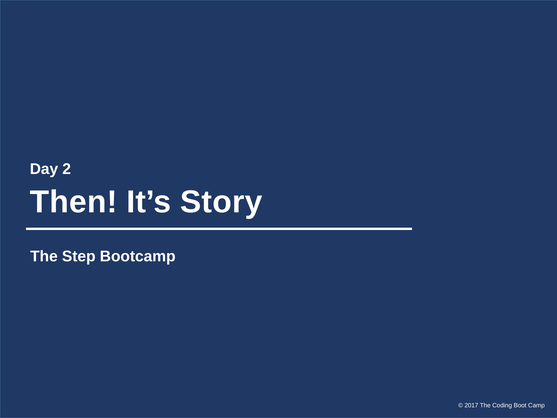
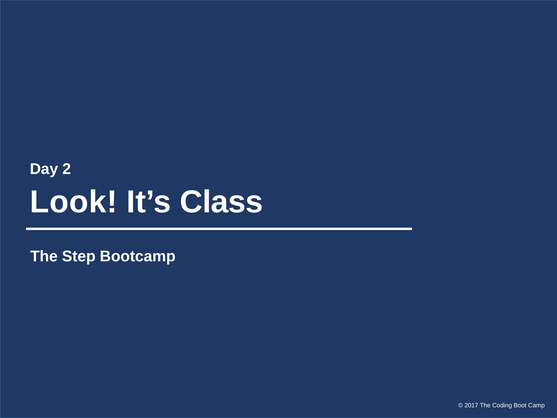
Then: Then -> Look (74, 202)
Story: Story -> Class (222, 202)
